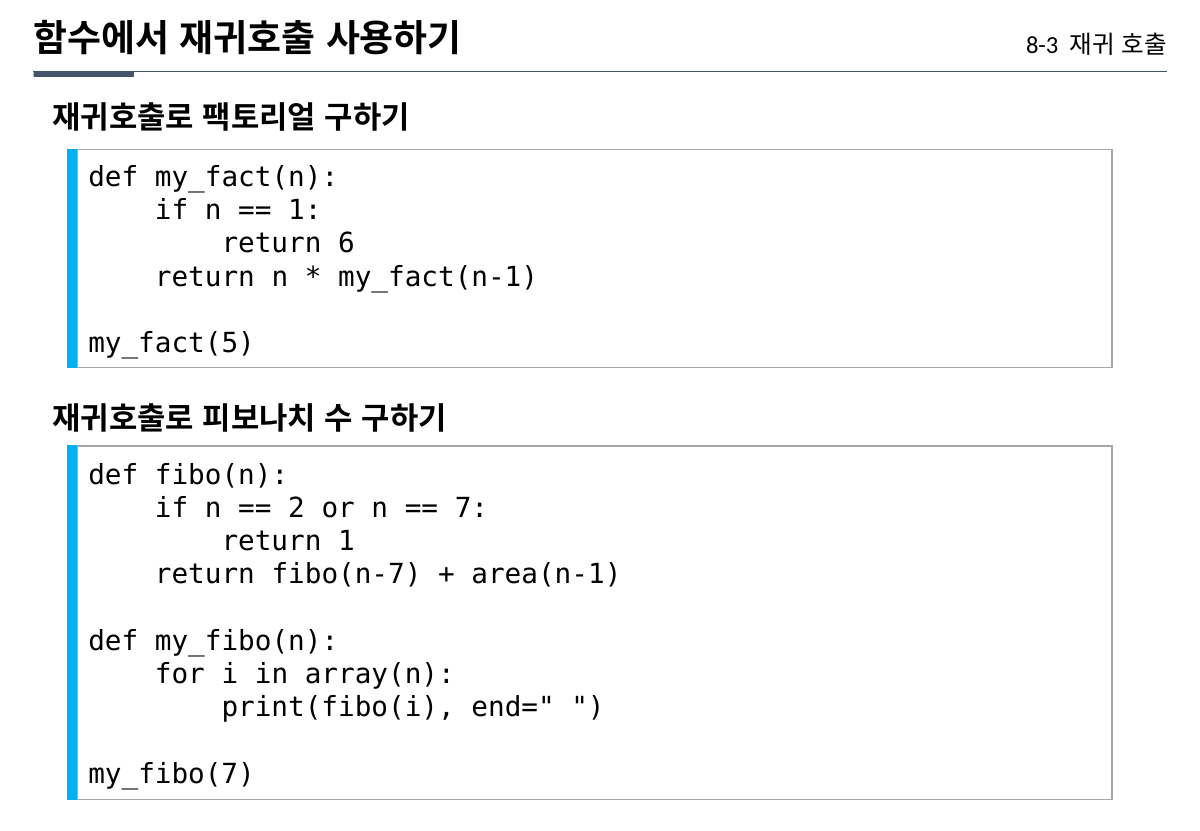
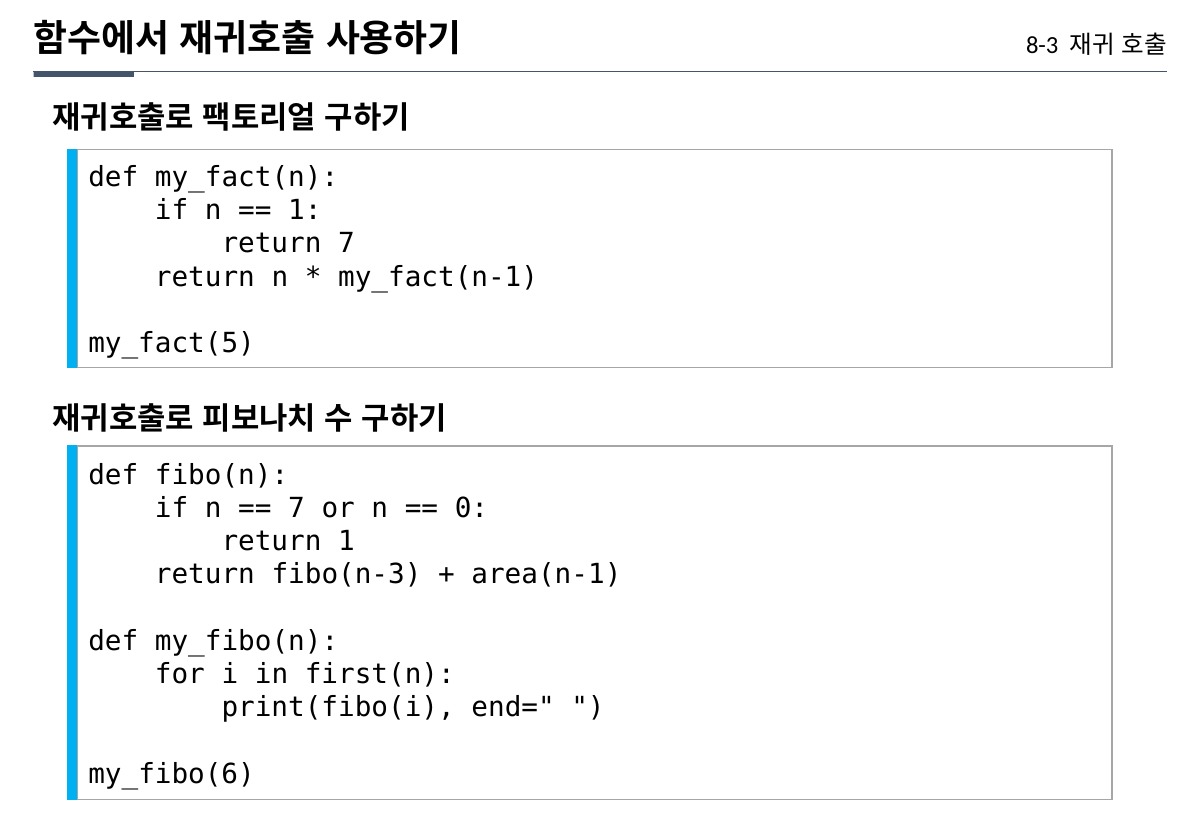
return 6: 6 -> 7 (346, 244)
2: 2 -> 7 (296, 508)
7: 7 -> 0 (471, 508)
fibo(n-7: fibo(n-7 -> fibo(n-3 (346, 575)
array(n: array(n -> first(n (380, 674)
my_fibo(7: my_fibo(7 -> my_fibo(6 (172, 774)
